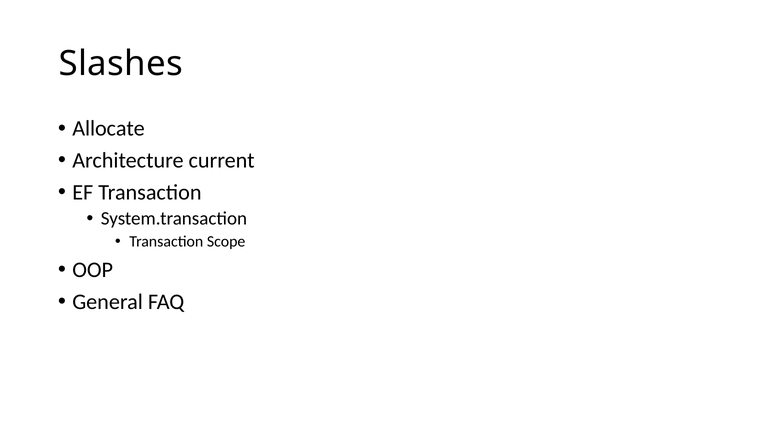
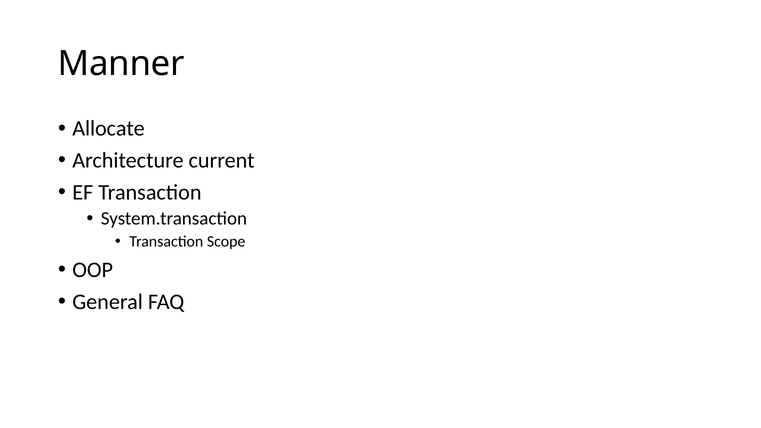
Slashes: Slashes -> Manner (121, 64)
